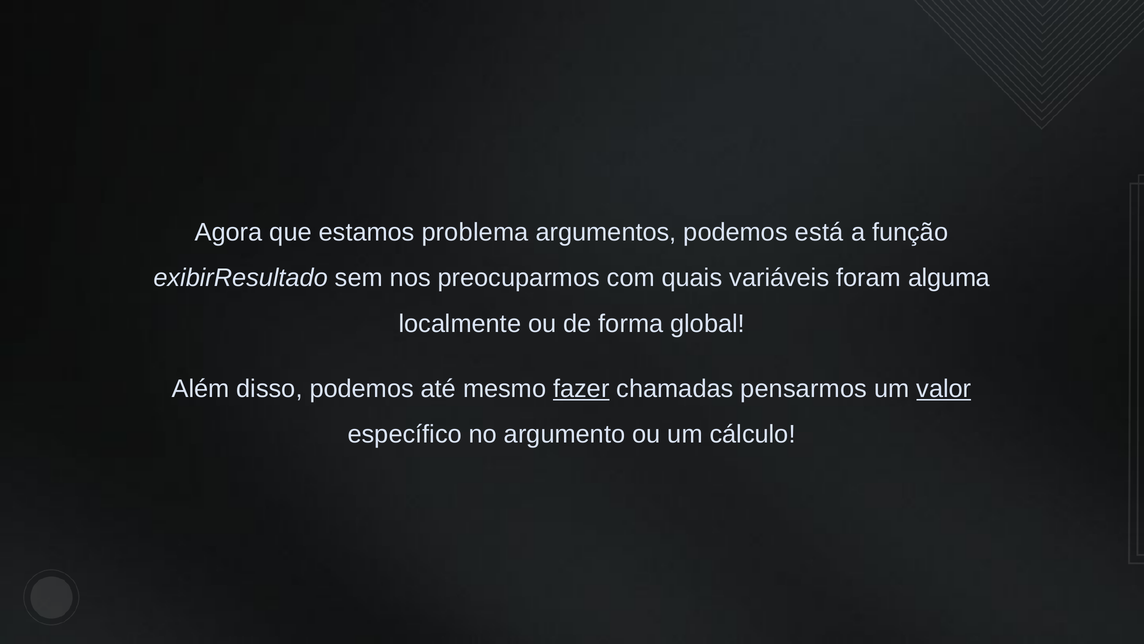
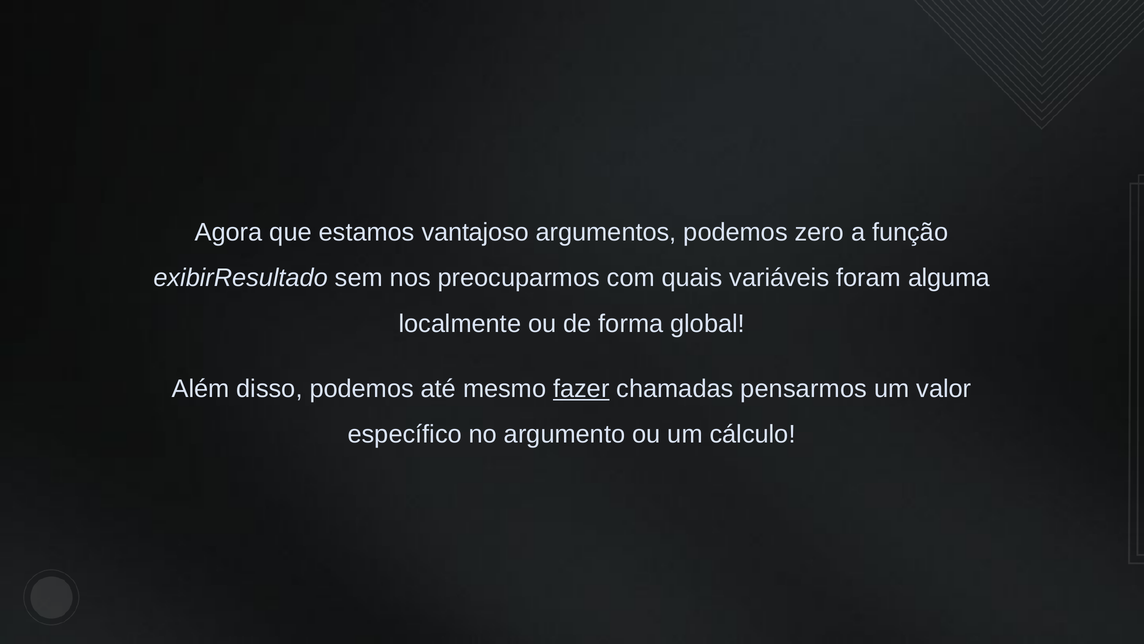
problema: problema -> vantajoso (475, 232)
está: está -> zero (819, 232)
valor underline: present -> none (944, 388)
